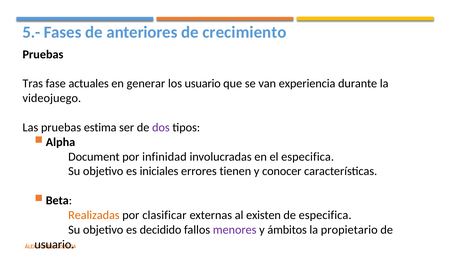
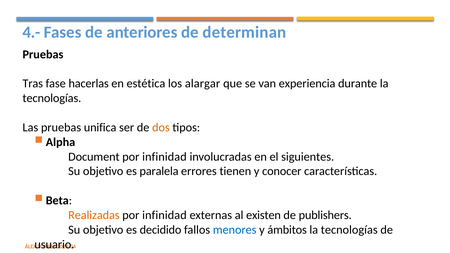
5.-: 5.- -> 4.- (31, 32)
crecimiento: crecimiento -> determinan (244, 32)
actuales: actuales -> hacerlas (89, 84)
generar: generar -> estética (146, 84)
los usuario: usuario -> alargar (203, 84)
videojuego: videojuego -> tecnologías (52, 98)
estima: estima -> unifica (100, 128)
dos colour: purple -> orange (161, 128)
el especifica: especifica -> siguientes (308, 157)
iniciales: iniciales -> paralela (159, 171)
clasificar: clasificar -> infinidad (164, 215)
de especifica: especifica -> publishers (325, 215)
menores colour: purple -> blue (235, 230)
propietario: propietario -> tecnologías (349, 230)
